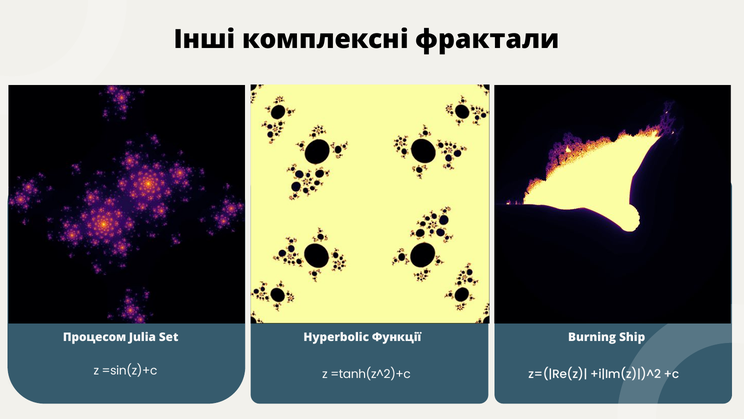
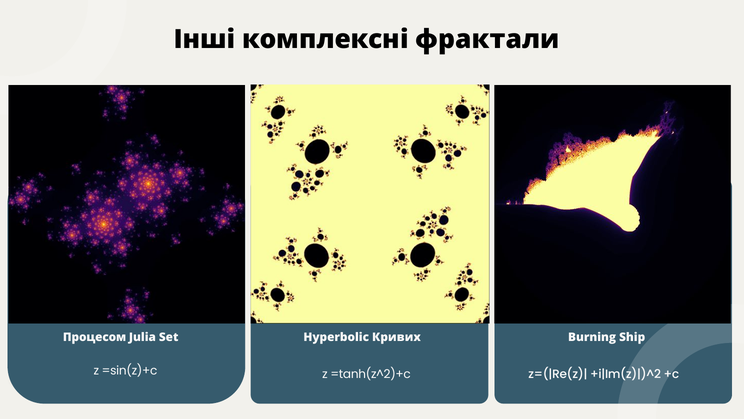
Функції: Функції -> Кривих (396, 337)
